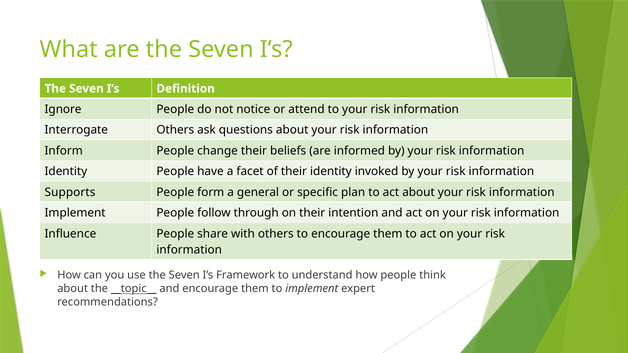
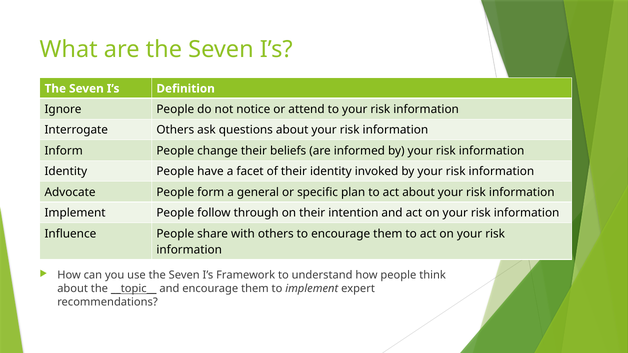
Supports: Supports -> Advocate (70, 192)
